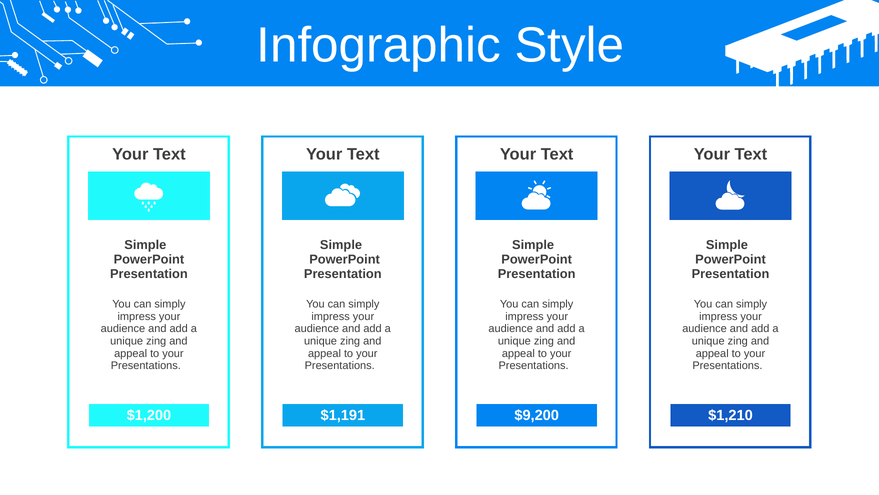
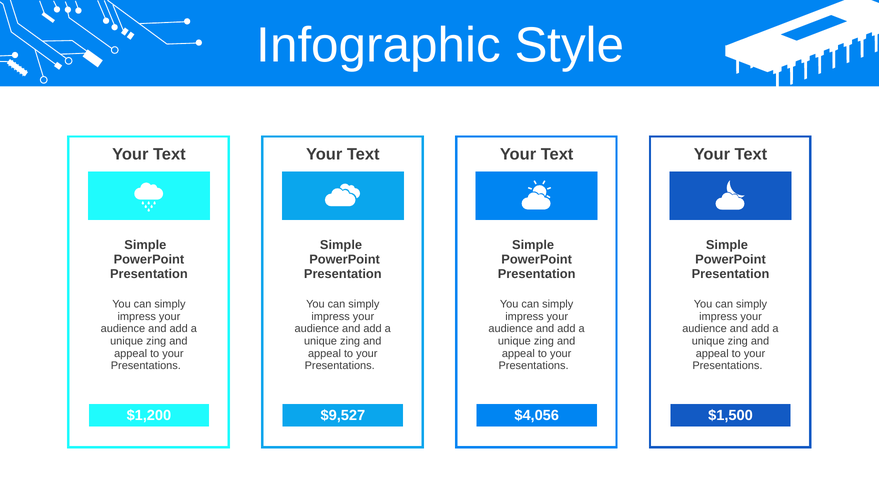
$1,191: $1,191 -> $9,527 (343, 415)
$9,200: $9,200 -> $4,056 (537, 415)
$1,210: $1,210 -> $1,500 (731, 415)
